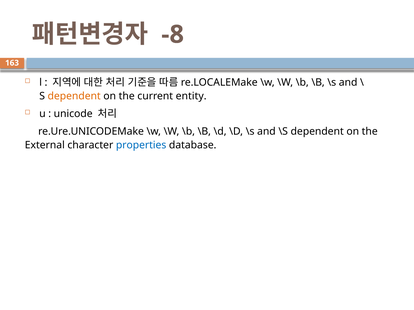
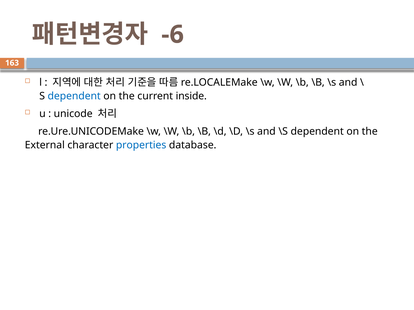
-8: -8 -> -6 (173, 35)
dependent colour: orange -> blue (74, 96)
entity: entity -> inside (191, 96)
